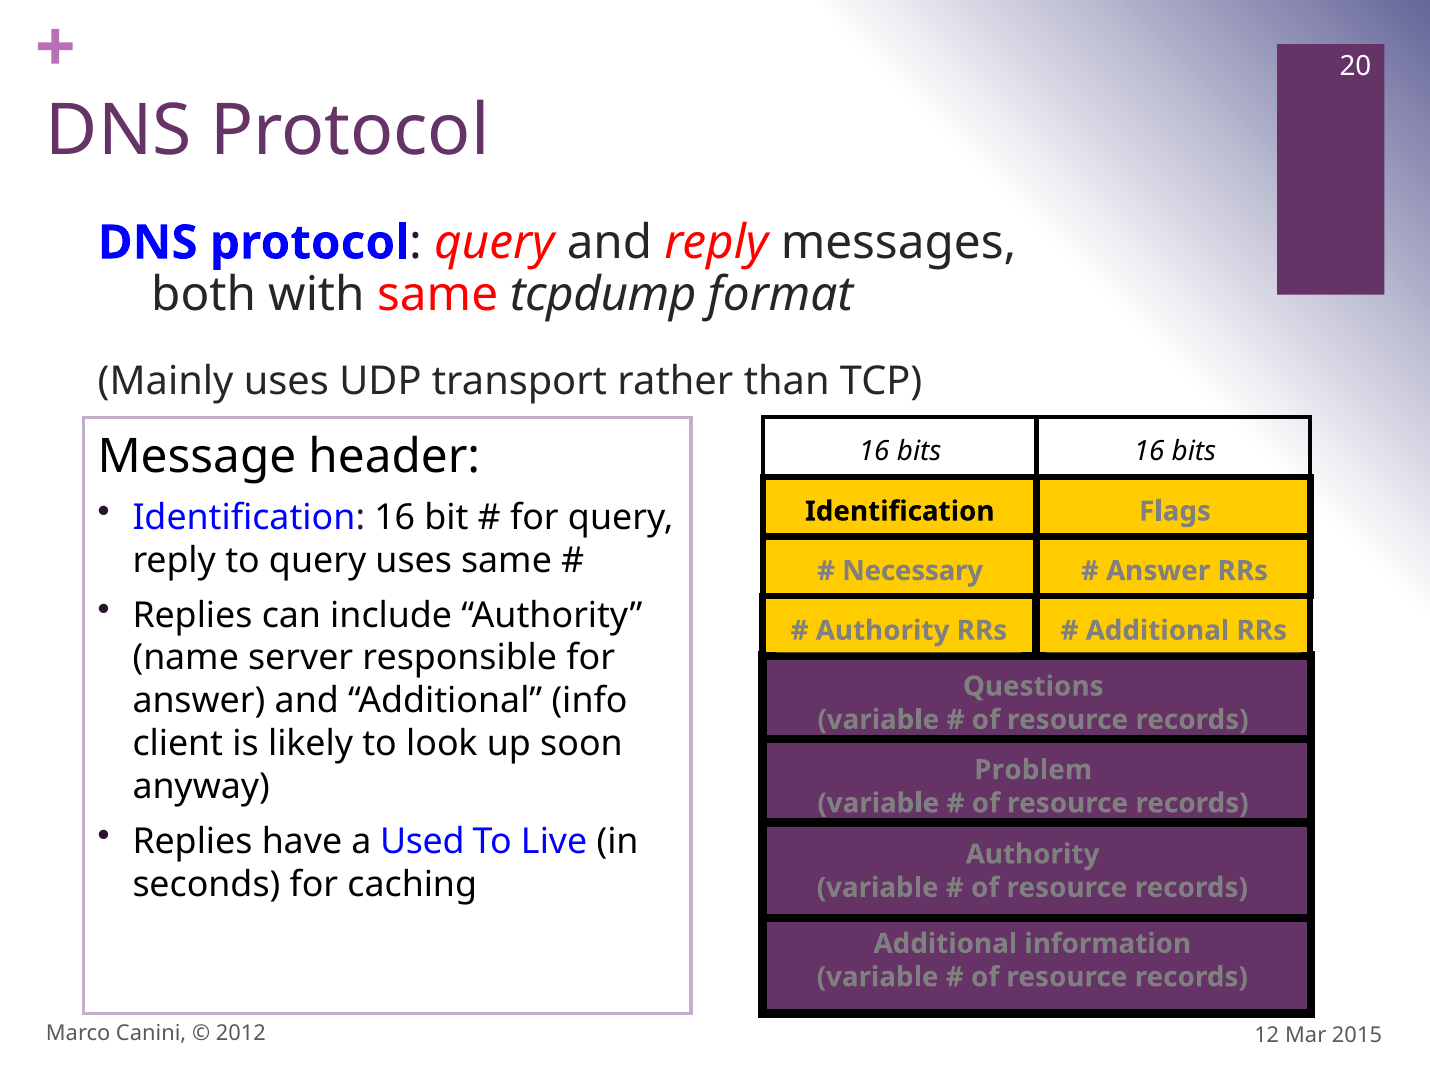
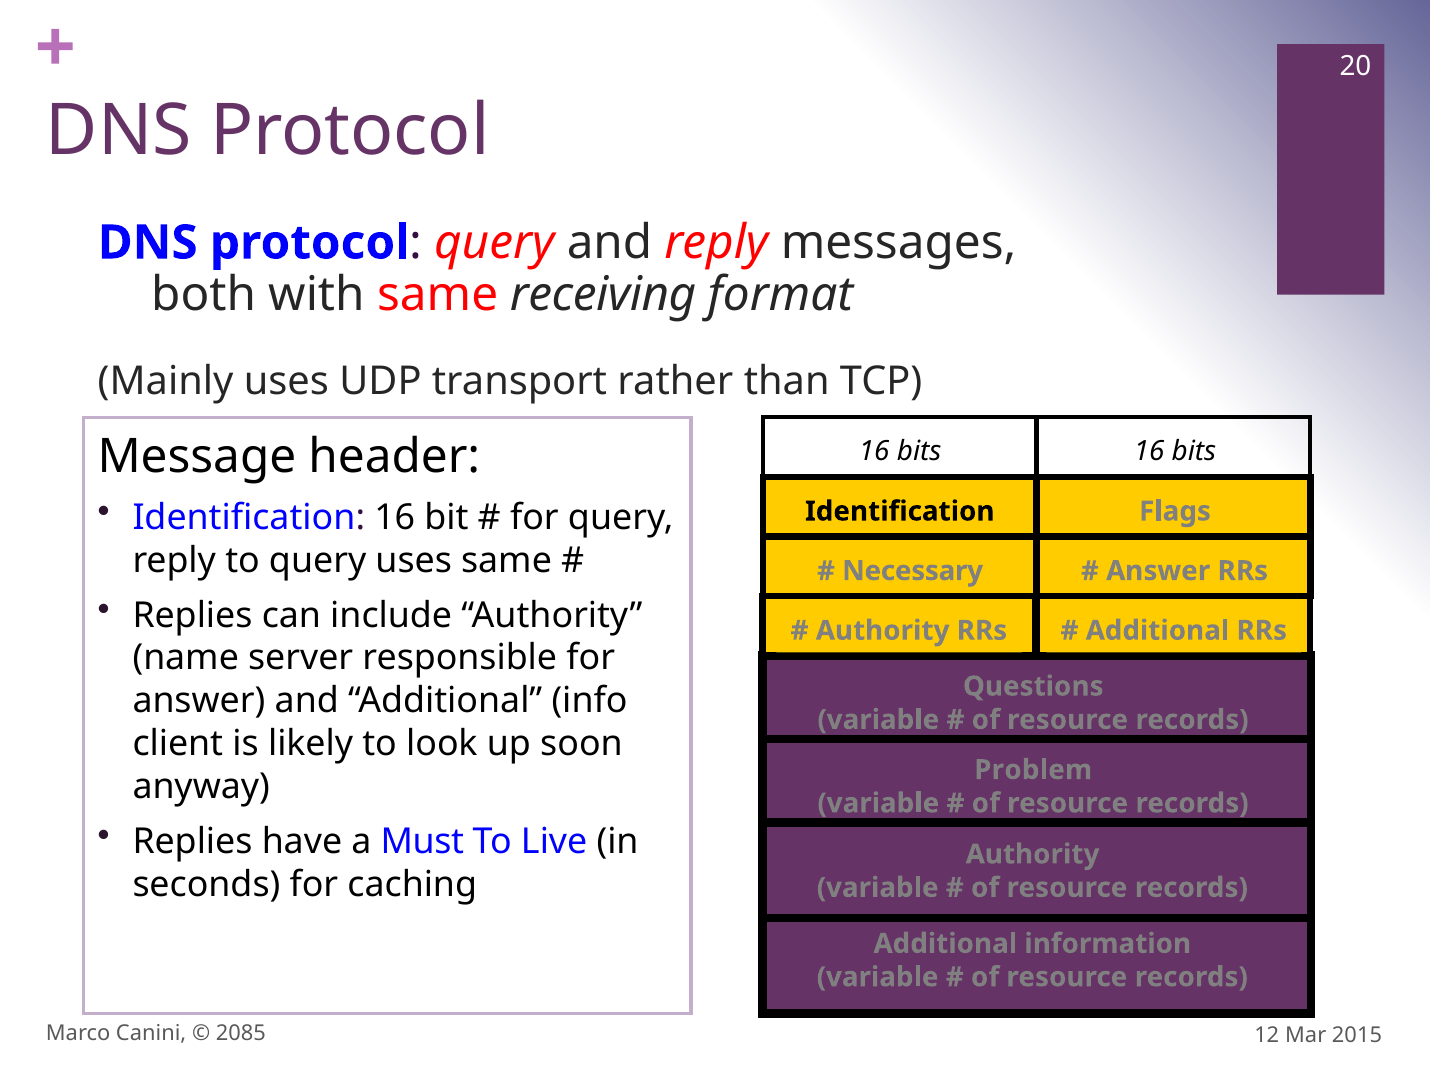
tcpdump: tcpdump -> receiving (603, 294)
Used: Used -> Must (422, 841)
2012: 2012 -> 2085 (241, 1033)
